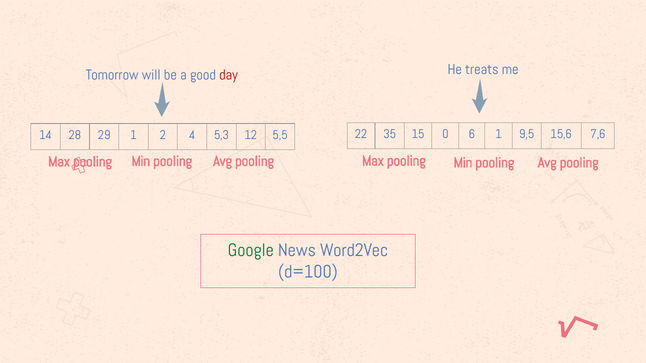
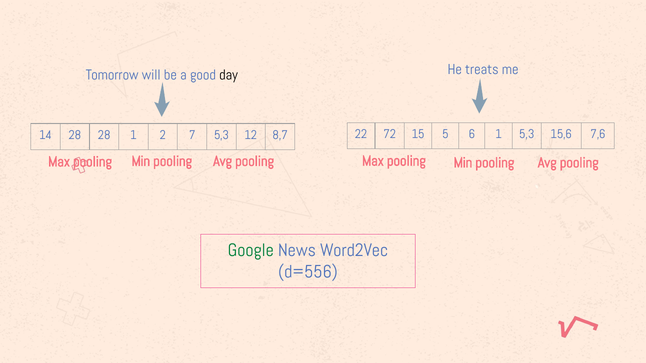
day colour: red -> black (229, 75)
35: 35 -> 72 (390, 134)
0: 0 -> 5 (445, 134)
1 9,5: 9,5 -> 5,3 (527, 134)
28 29: 29 -> 28 (104, 135)
4: 4 -> 7 (192, 135)
5,5: 5,5 -> 8,7 (280, 135)
d=100: d=100 -> d=556 (308, 272)
